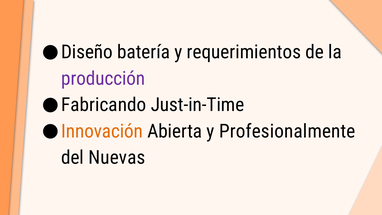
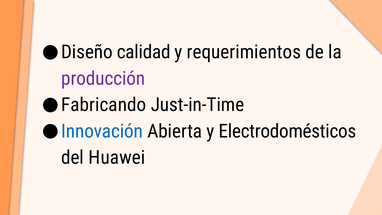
batería: batería -> calidad (144, 52)
Innovación colour: orange -> blue (102, 131)
Profesionalmente: Profesionalmente -> Electrodomésticos (287, 131)
Nuevas: Nuevas -> Huawei (117, 158)
